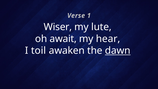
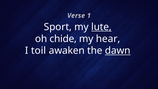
Wiser: Wiser -> Sport (58, 27)
lute underline: none -> present (101, 27)
await: await -> chide (63, 39)
